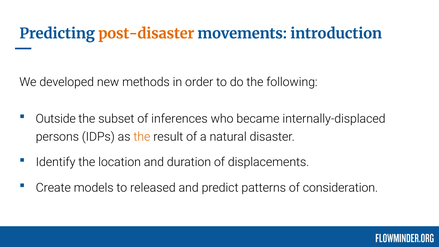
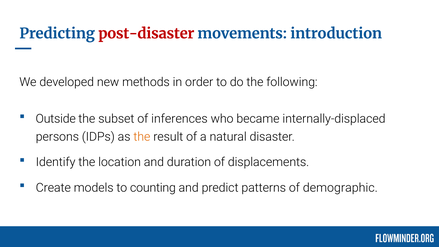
post-disaster colour: orange -> red (146, 34)
released: released -> counting (153, 188)
consideration: consideration -> demographic (340, 188)
